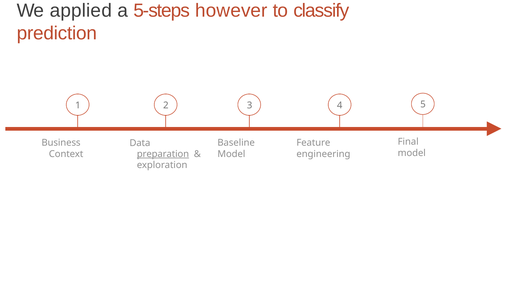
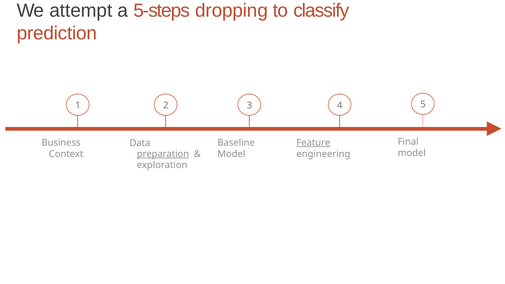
applied: applied -> attempt (81, 11)
however: however -> dropping (232, 11)
Feature underline: none -> present (313, 143)
